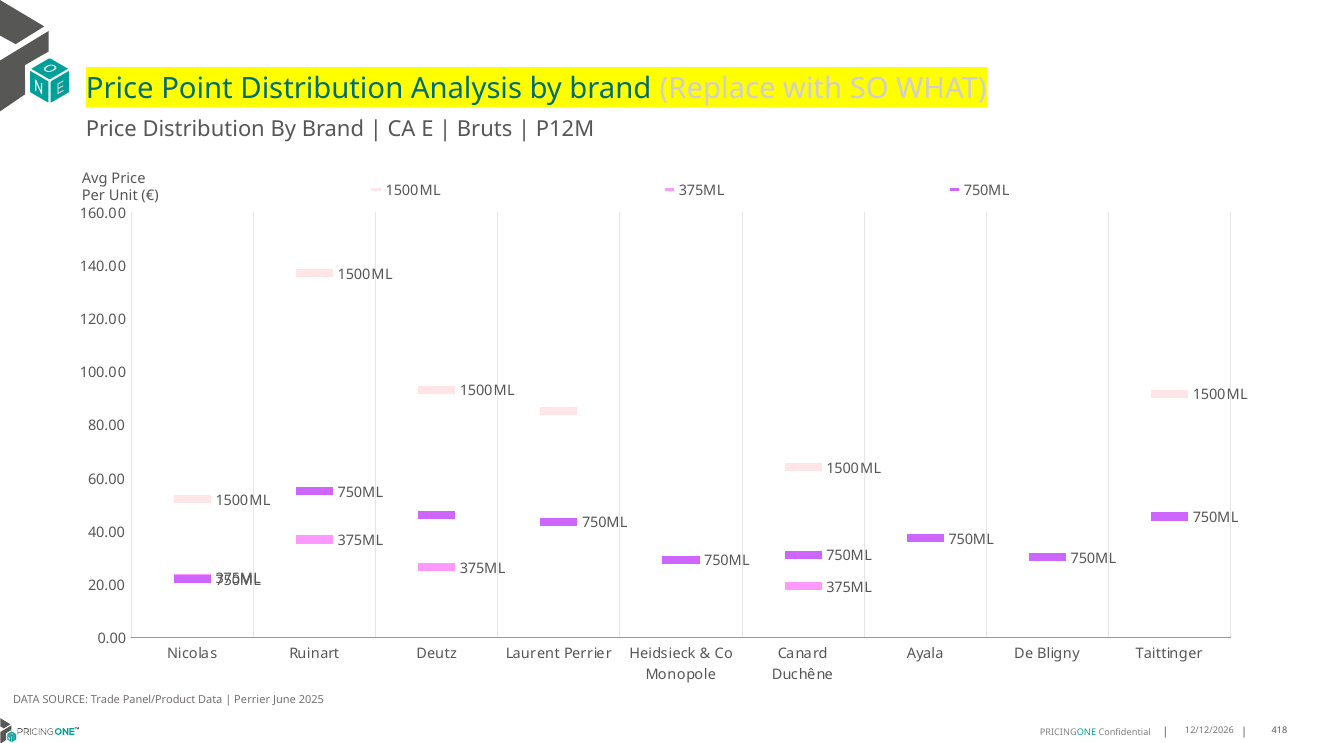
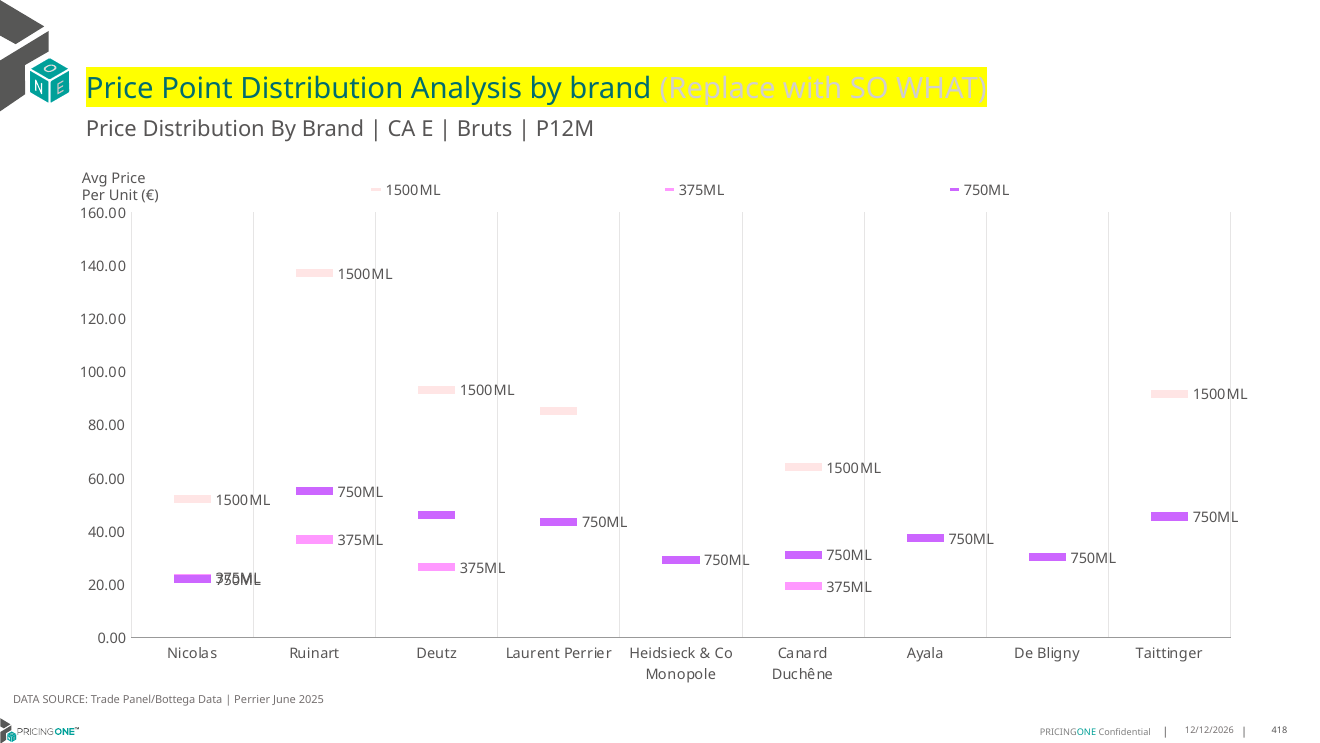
Panel/Product: Panel/Product -> Panel/Bottega (159, 699)
